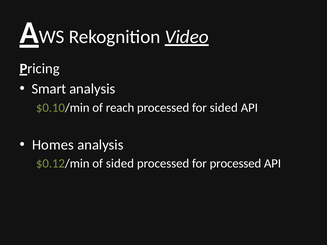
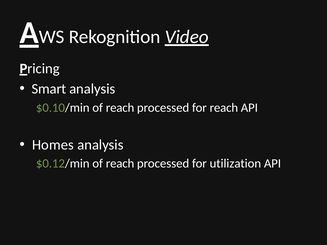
for sided: sided -> reach (224, 108)
$0.12/min of sided: sided -> reach (120, 164)
for processed: processed -> utilization (235, 164)
